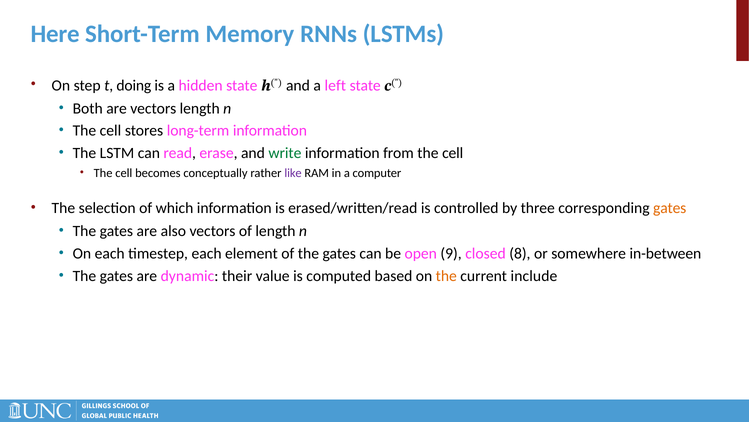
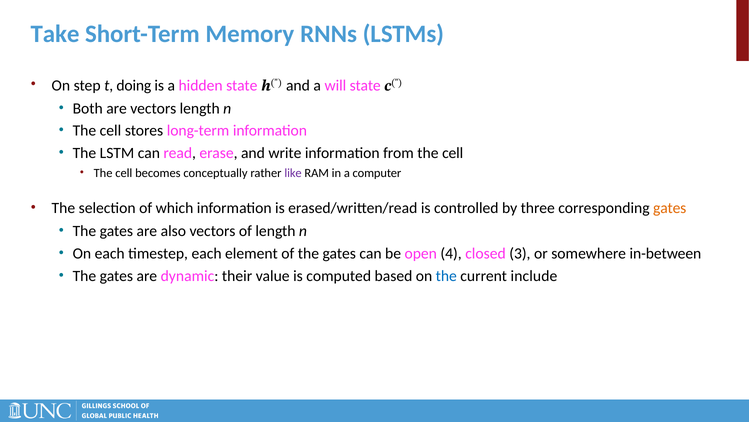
Here: Here -> Take (55, 34)
left: left -> will (335, 85)
write colour: green -> black (285, 153)
9: 9 -> 4 (451, 253)
8: 8 -> 3 (520, 253)
the colour: orange -> blue (446, 276)
